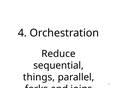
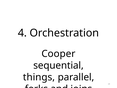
Reduce: Reduce -> Cooper (58, 54)
